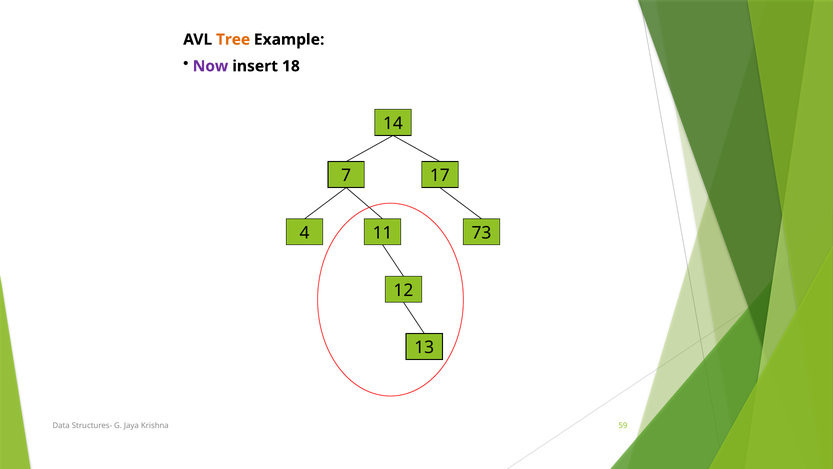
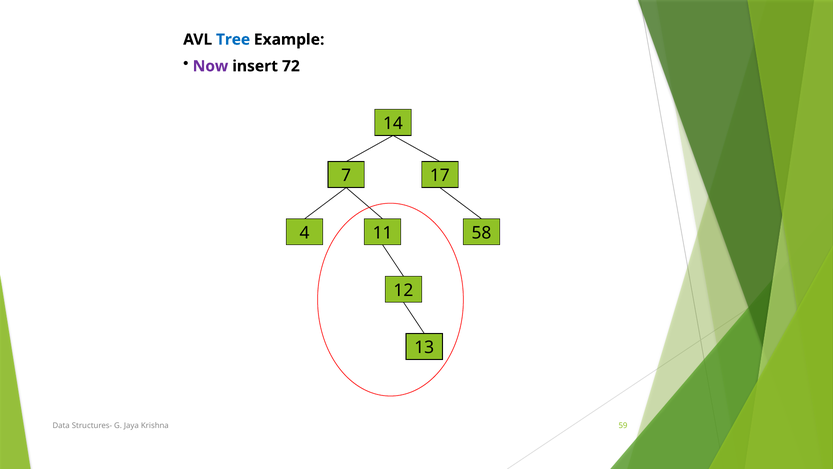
Tree colour: orange -> blue (233, 40)
18: 18 -> 72 (291, 66)
73: 73 -> 58 (482, 233)
